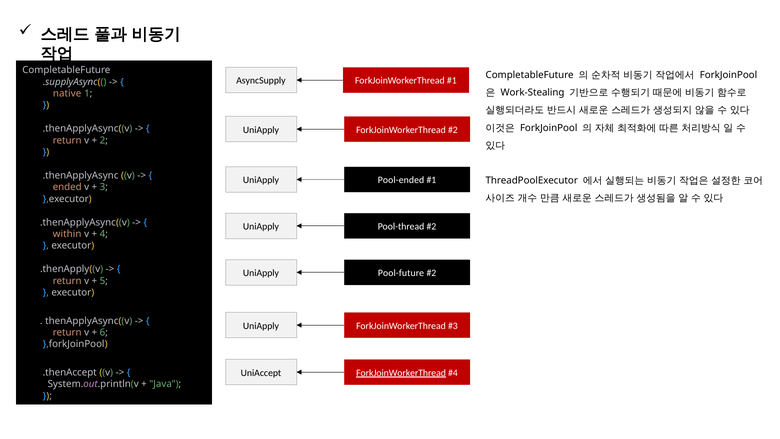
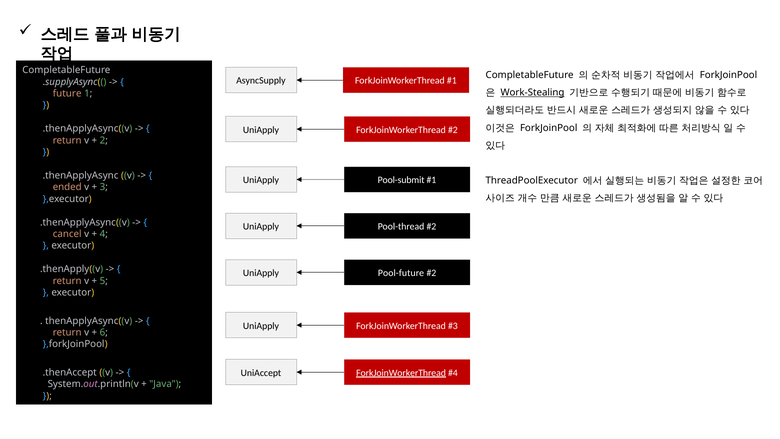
Work-Stealing underline: none -> present (532, 93)
native: native -> future (67, 93)
Pool-ended: Pool-ended -> Pool-submit (401, 180)
within: within -> cancel (67, 234)
